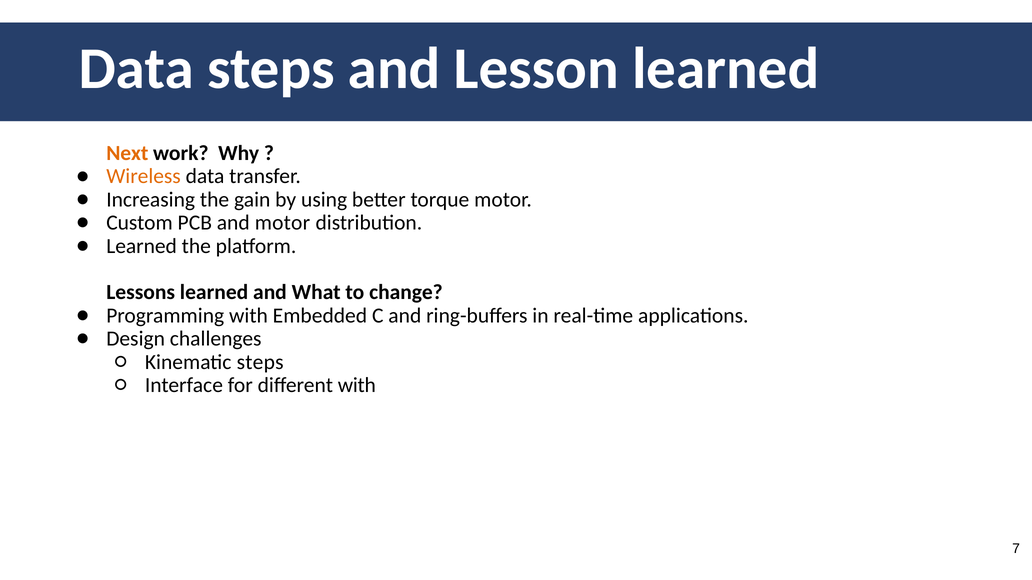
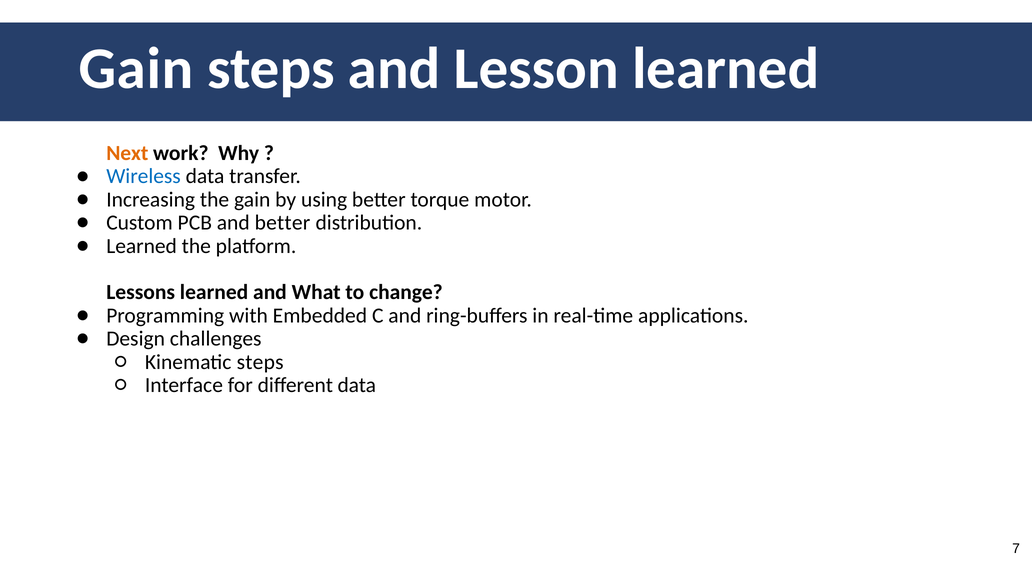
Data: Data -> Gain (136, 69)
Wireless colour: orange -> blue (144, 177)
and motor: motor -> better (282, 223)
different with: with -> data (357, 386)
